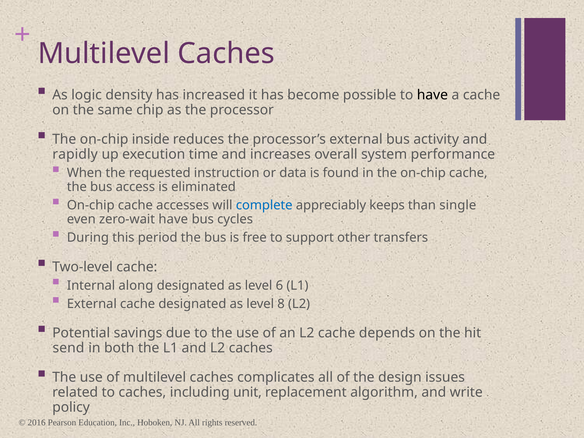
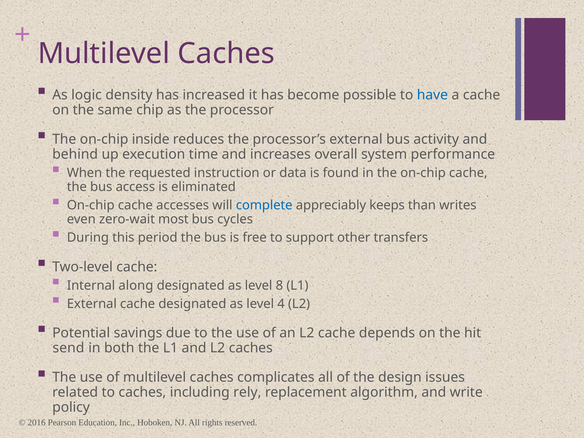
have colour: black -> blue (432, 95)
rapidly: rapidly -> behind (75, 154)
single: single -> writes (458, 205)
zero-wait have: have -> most (173, 219)
6: 6 -> 8 (279, 286)
8: 8 -> 4 (281, 304)
unit: unit -> rely (247, 392)
